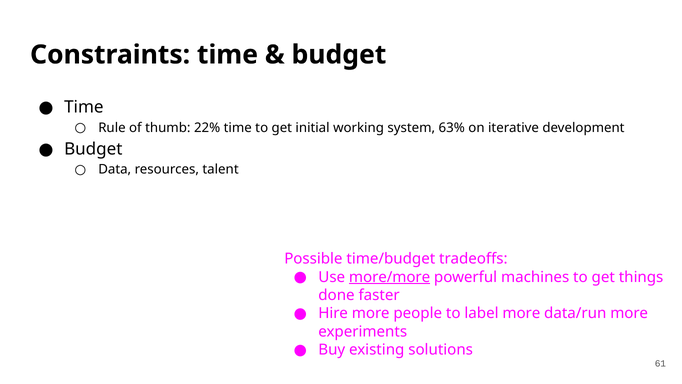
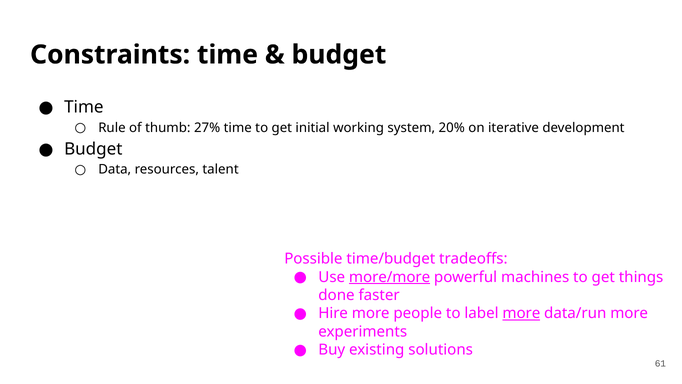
22%: 22% -> 27% (207, 128)
63%: 63% -> 20% (452, 128)
more underline: none -> present (521, 313)
